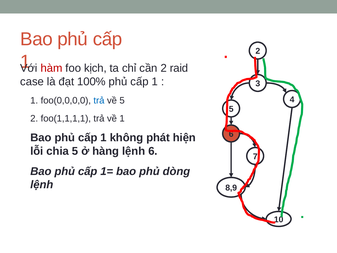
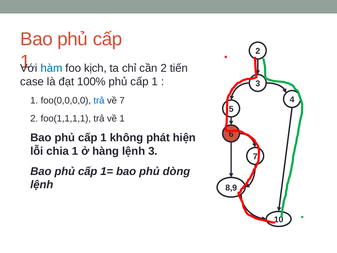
hàm colour: red -> blue (51, 68)
raid: raid -> tiến (179, 68)
về 5: 5 -> 7 (122, 101)
chia 5: 5 -> 1 (75, 151)
lệnh 6: 6 -> 3 (153, 151)
